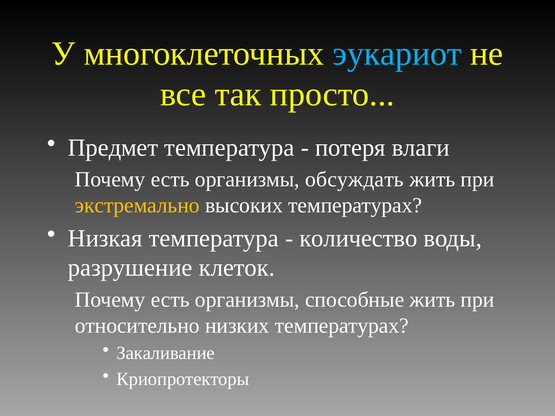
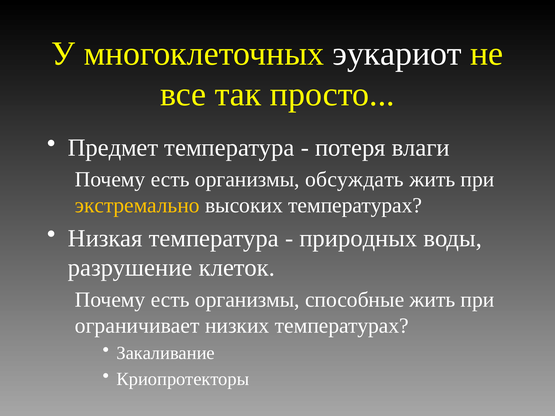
эукариот colour: light blue -> white (397, 54)
количество: количество -> природных (358, 238)
относительно: относительно -> ограничивает (137, 326)
